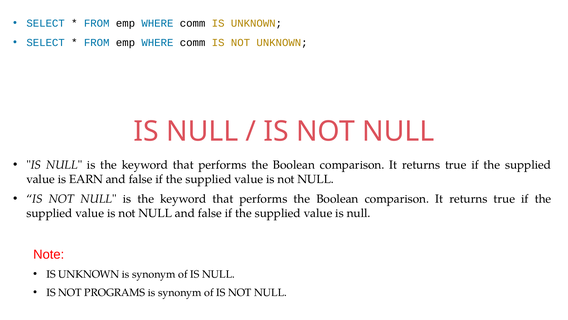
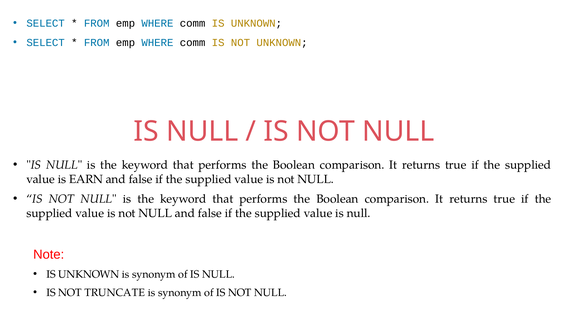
PROGRAMS: PROGRAMS -> TRUNCATE (115, 292)
